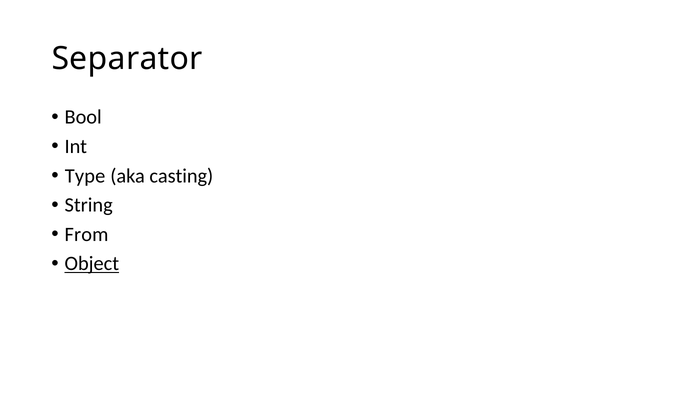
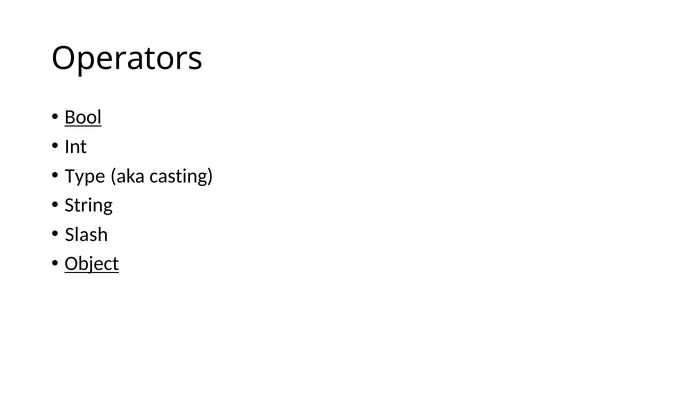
Separator: Separator -> Operators (127, 59)
Bool underline: none -> present (83, 117)
From: From -> Slash (87, 234)
